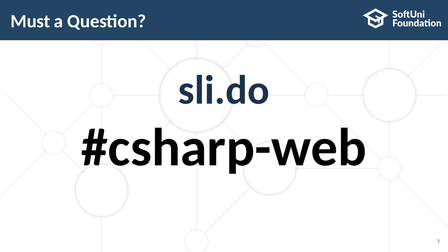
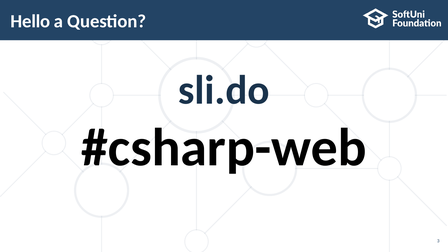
Must: Must -> Hello (30, 21)
